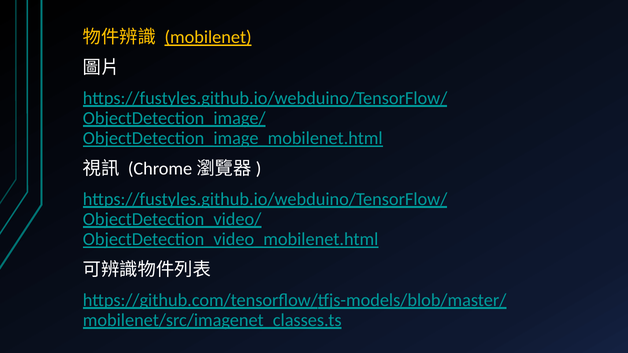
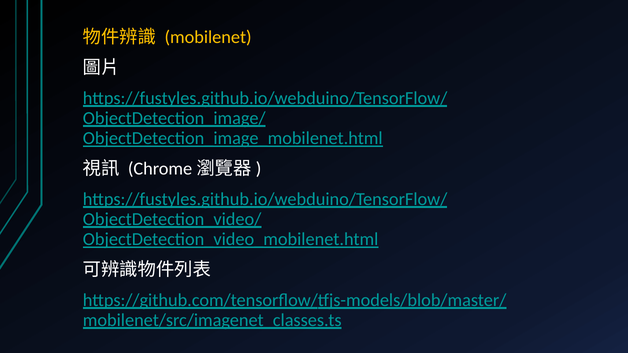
mobilenet underline: present -> none (208, 37)
